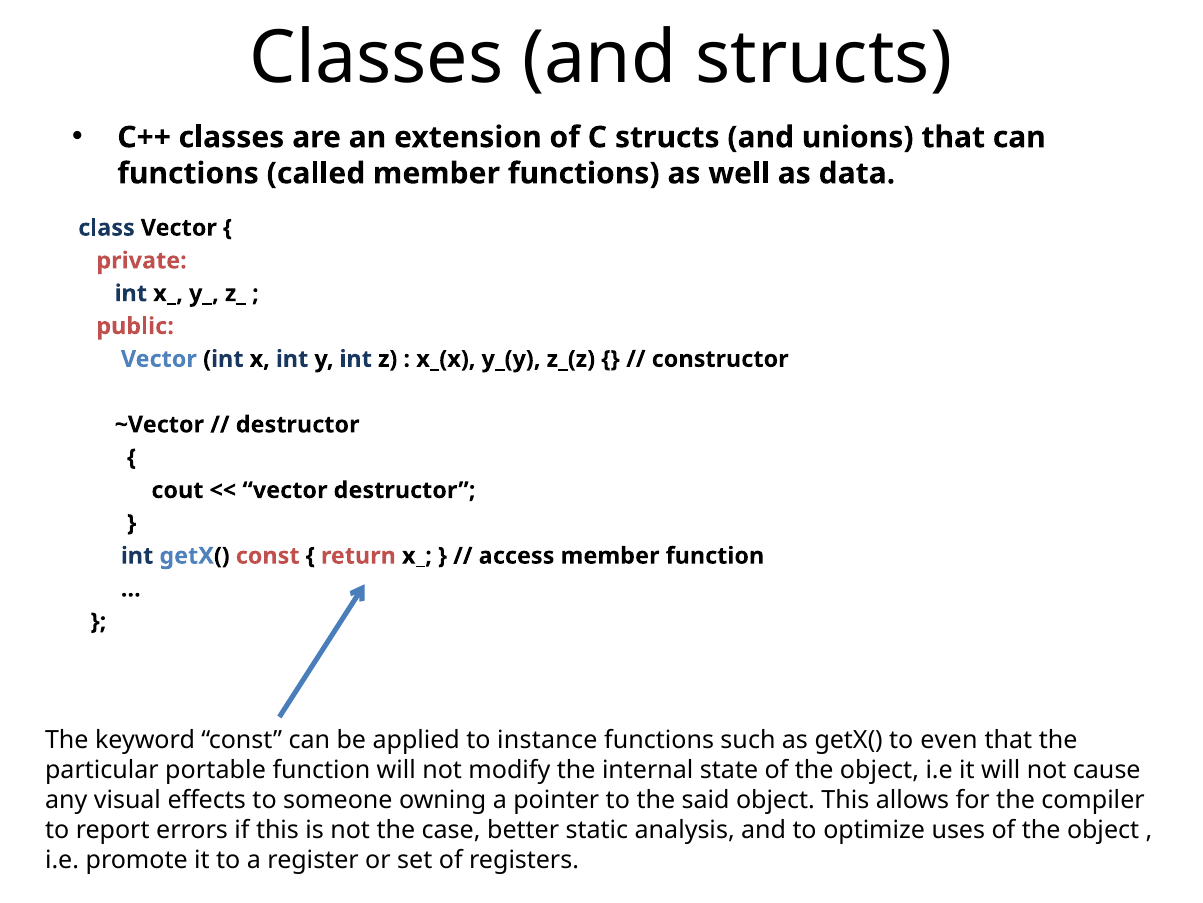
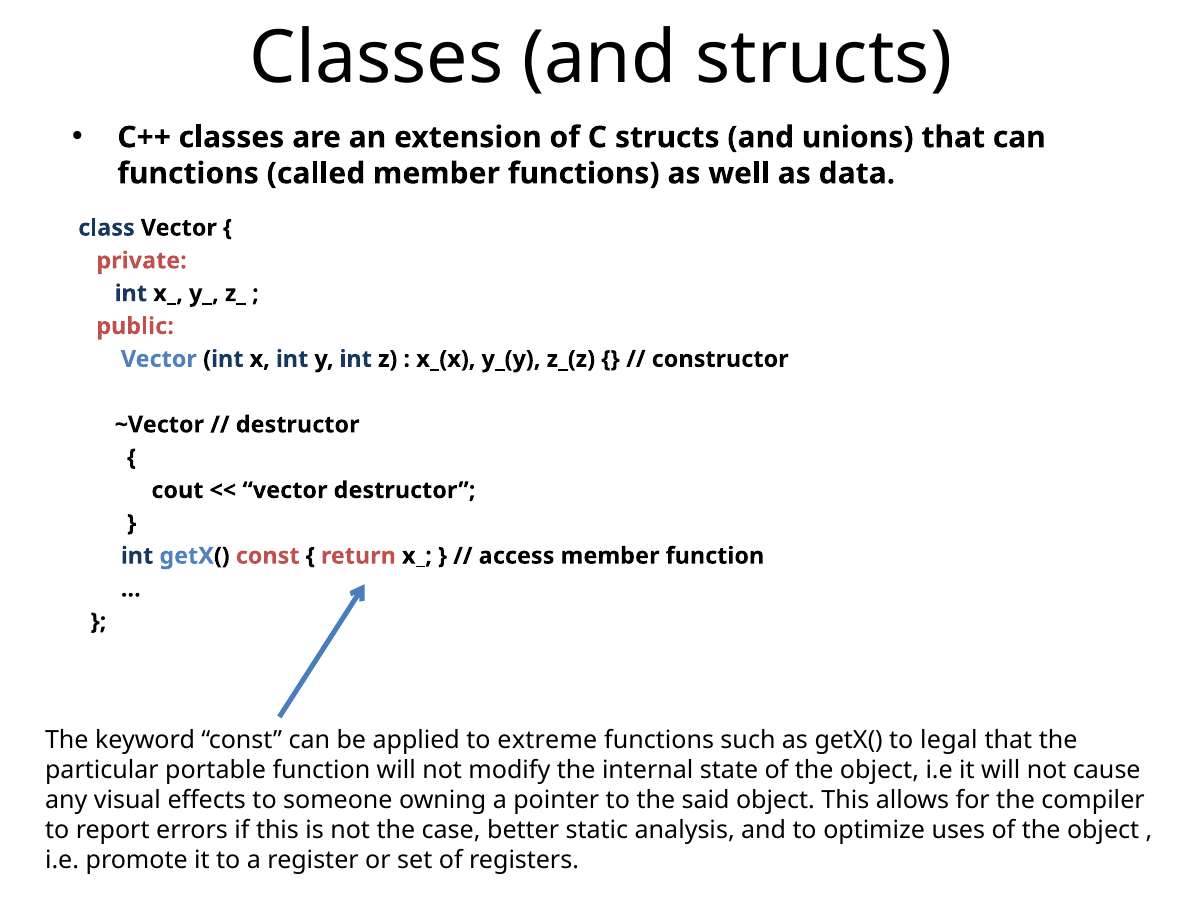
instance: instance -> extreme (547, 739)
even: even -> legal (949, 739)
